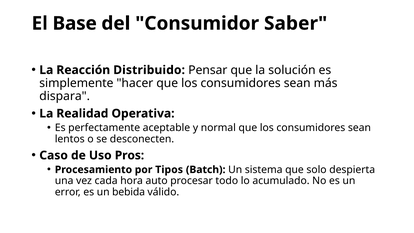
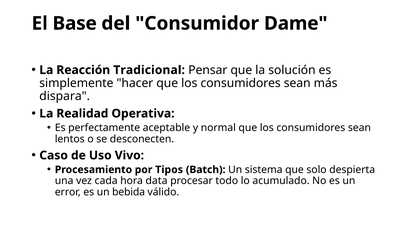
Saber: Saber -> Dame (296, 23)
Distribuido: Distribuido -> Tradicional (149, 70)
Pros: Pros -> Vivo (129, 155)
auto: auto -> data (157, 181)
